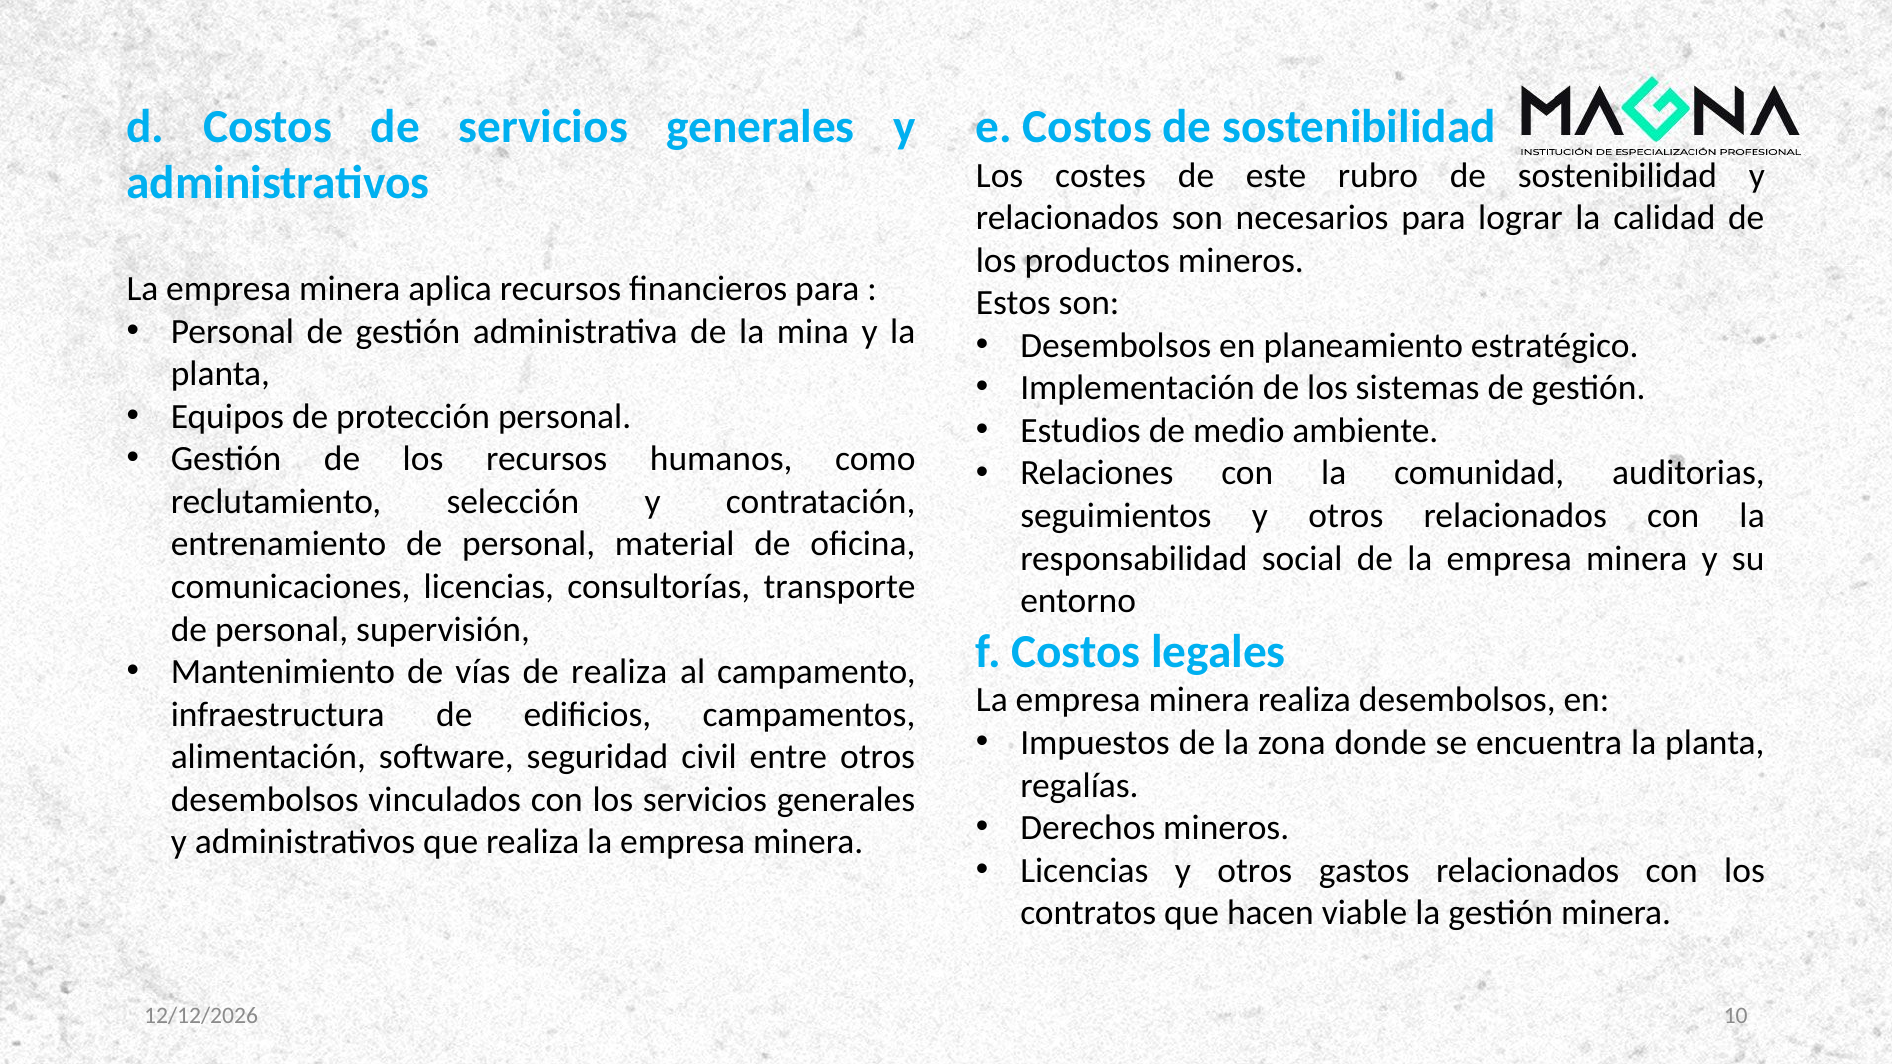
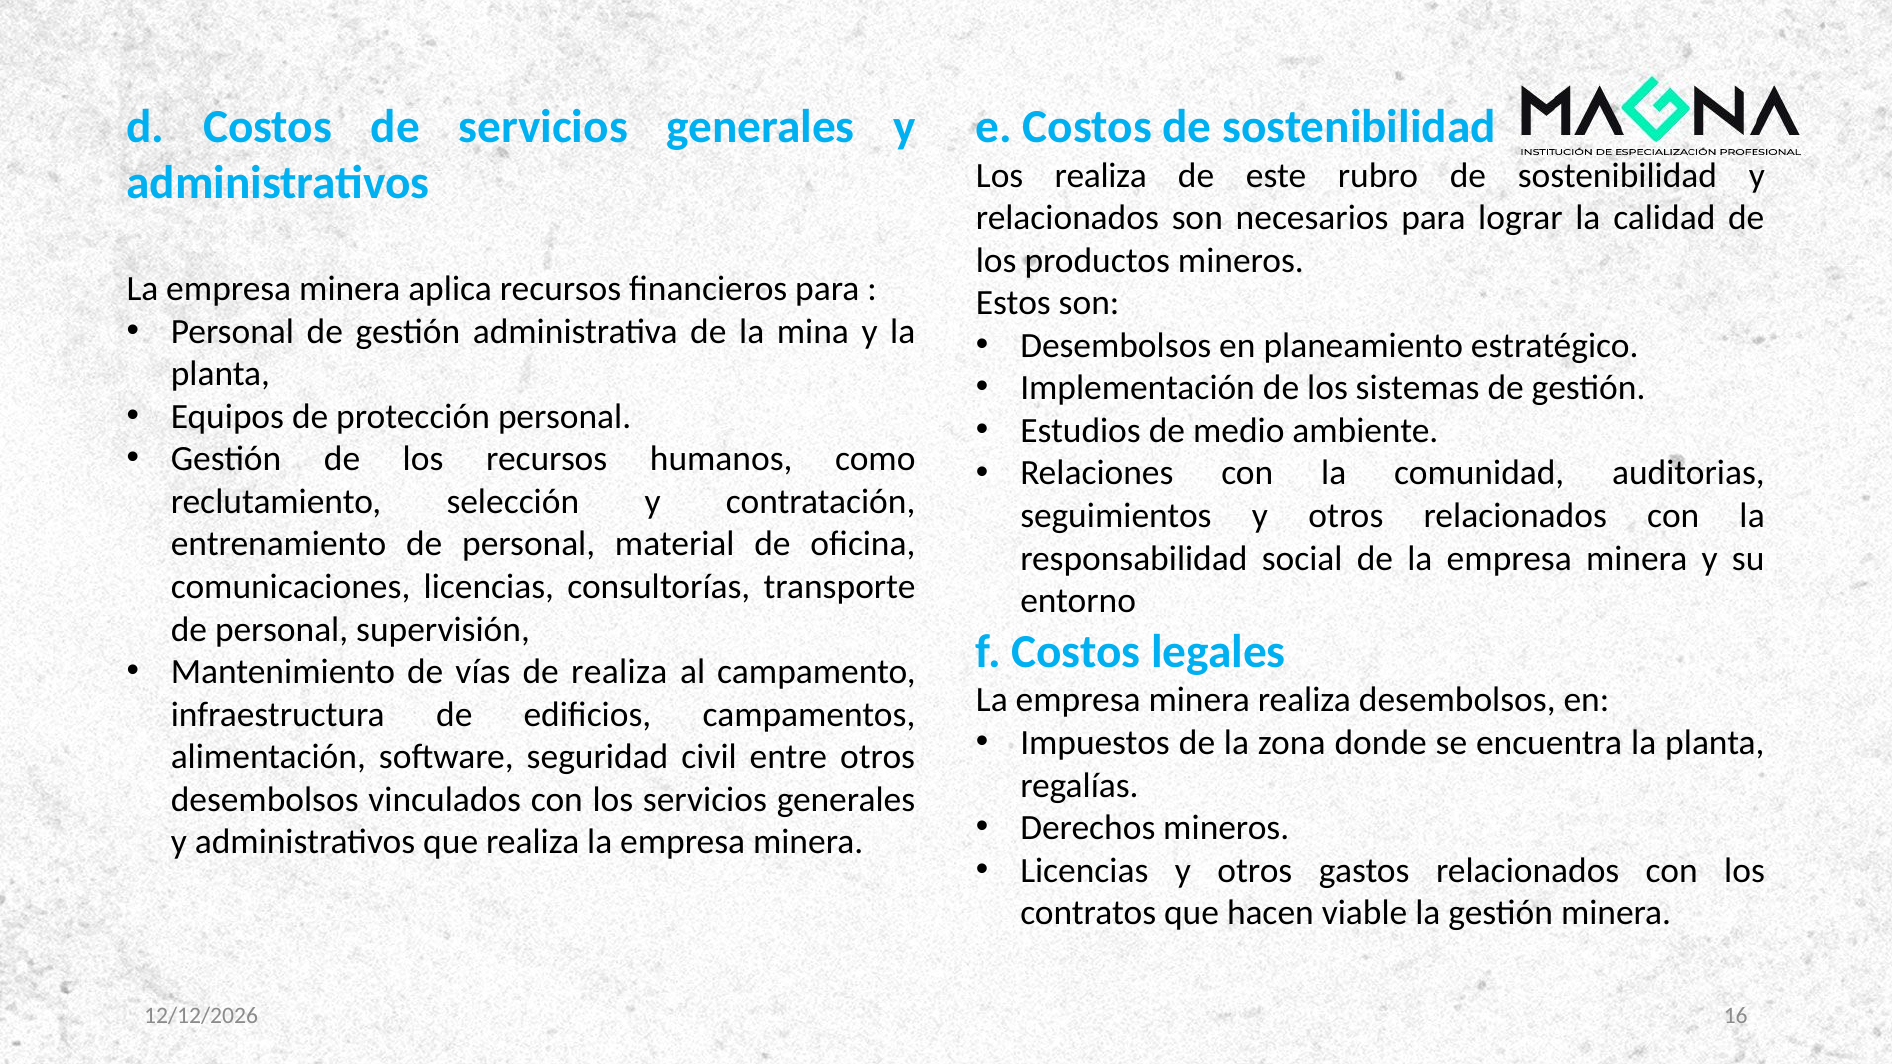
Los costes: costes -> realiza (1101, 175)
10: 10 -> 16 (1736, 1016)
